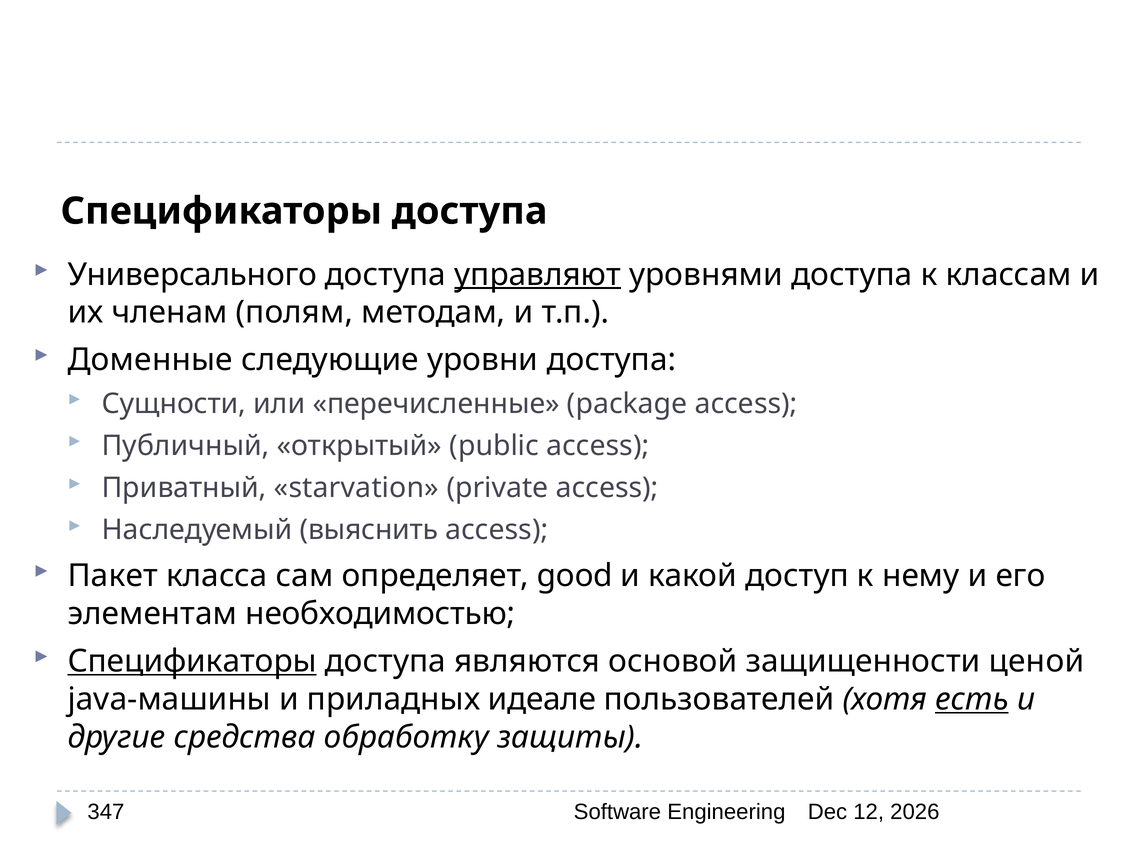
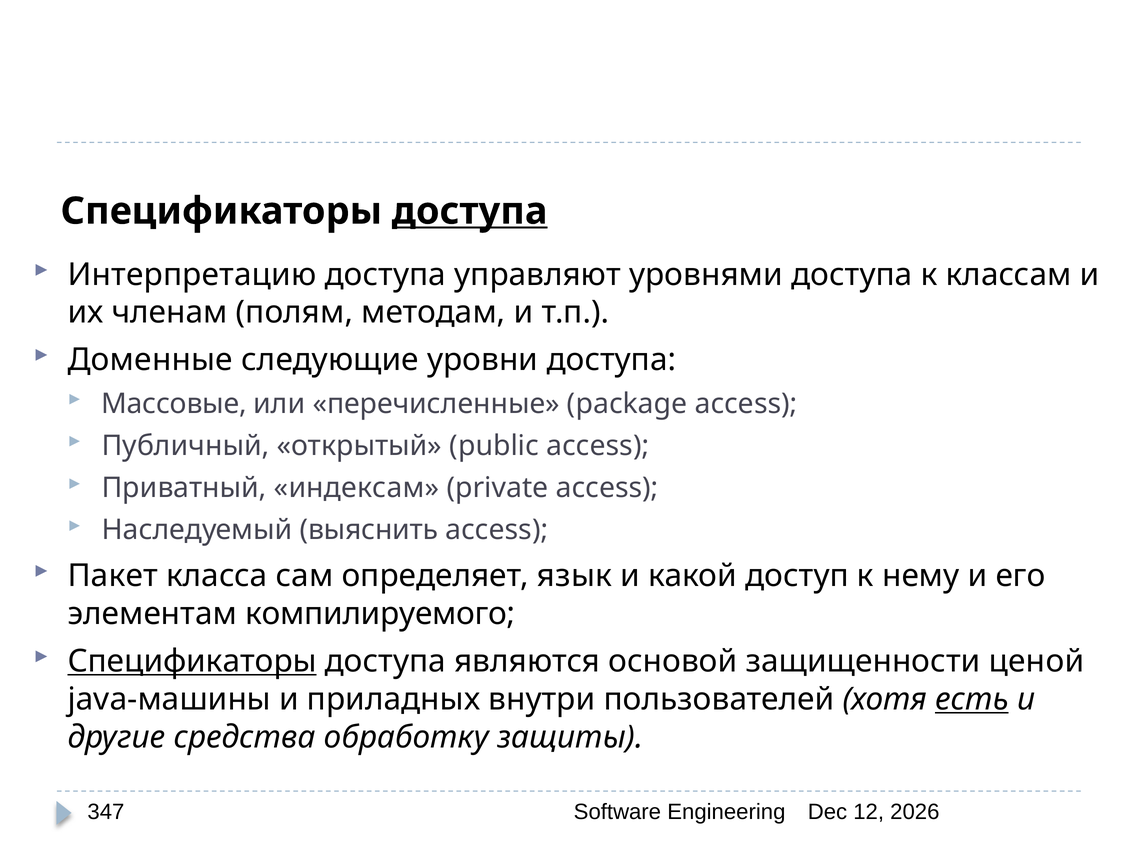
доступа underline: none -> present (470, 211)
Универсального: Универсального -> Интерпретацию (192, 274)
управляют underline: present -> none (538, 274)
Сущности: Сущности -> Массовые (174, 404)
starvation: starvation -> индексам (356, 488)
good: good -> язык (574, 575)
необходимостью: необходимостью -> компилируемого (380, 613)
идеале: идеале -> внутри (542, 699)
